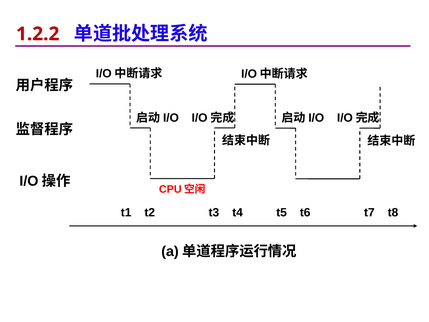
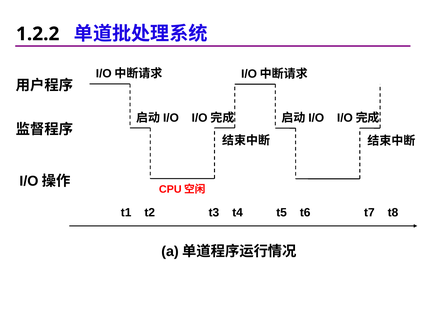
1.2.2 colour: red -> black (38, 34)
